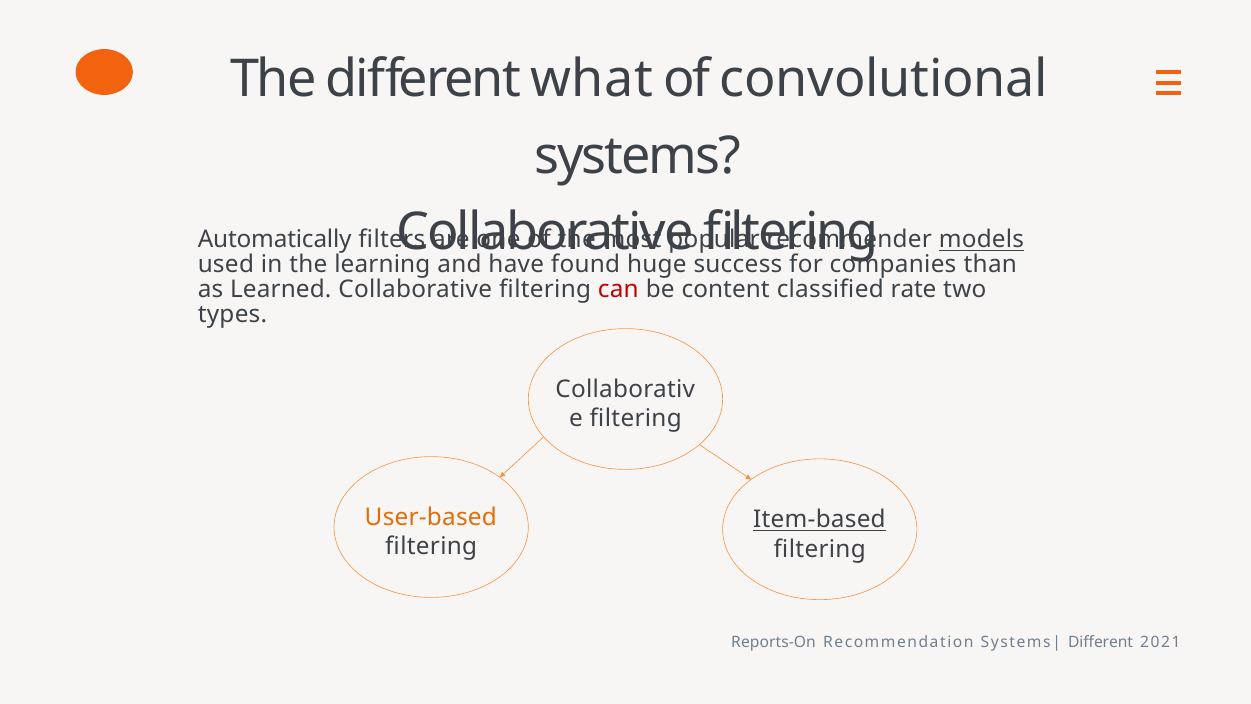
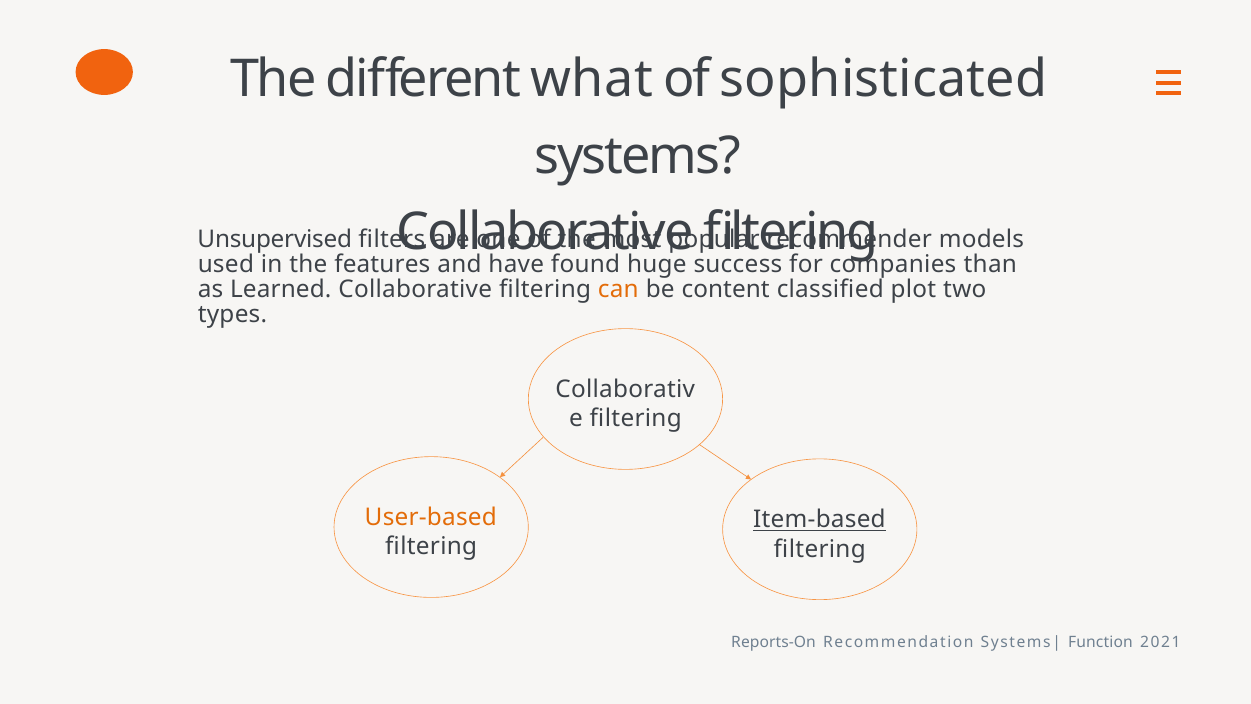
convolutional: convolutional -> sophisticated (884, 79)
Automatically: Automatically -> Unsupervised (275, 240)
models underline: present -> none (981, 240)
learning: learning -> features (382, 265)
can colour: red -> orange (618, 290)
rate: rate -> plot (913, 290)
Different: Different -> Function (1100, 642)
